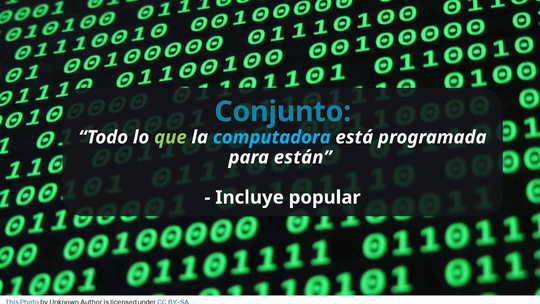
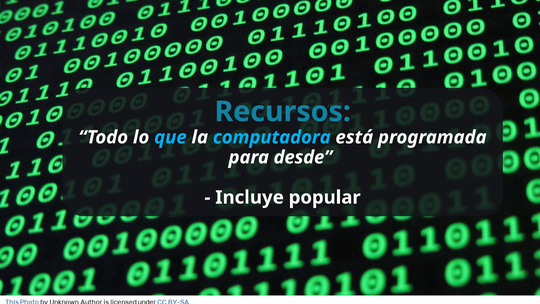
Conjunto: Conjunto -> Recursos (283, 112)
que colour: light green -> light blue (170, 137)
están: están -> desde (303, 157)
